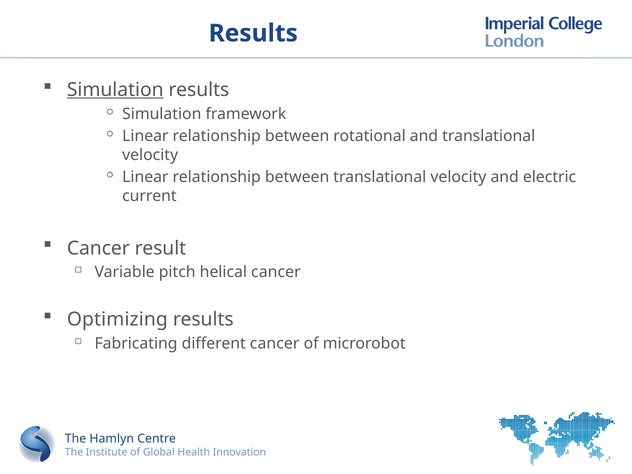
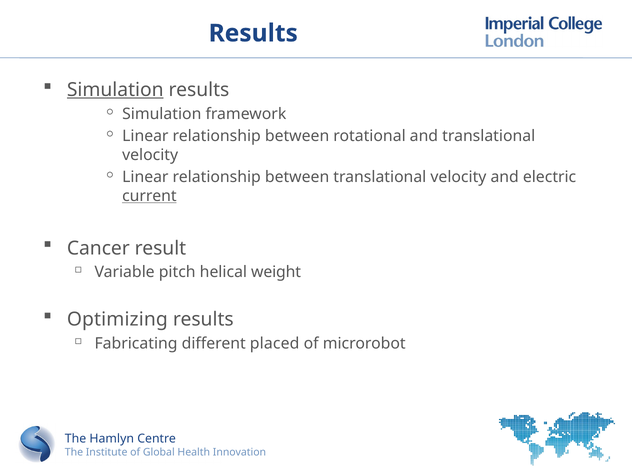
current underline: none -> present (149, 196)
helical cancer: cancer -> weight (276, 272)
different cancer: cancer -> placed (275, 343)
